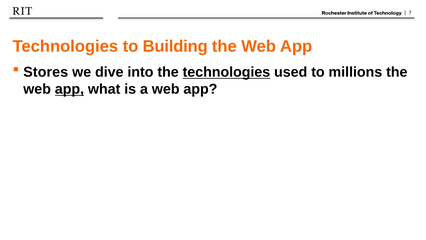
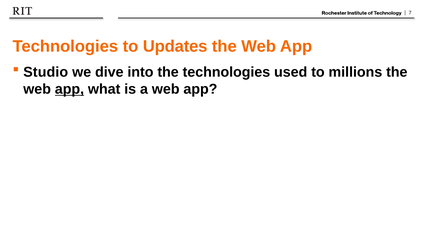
Building: Building -> Updates (175, 46)
Stores: Stores -> Studio (46, 72)
technologies underline: present -> none (226, 72)
